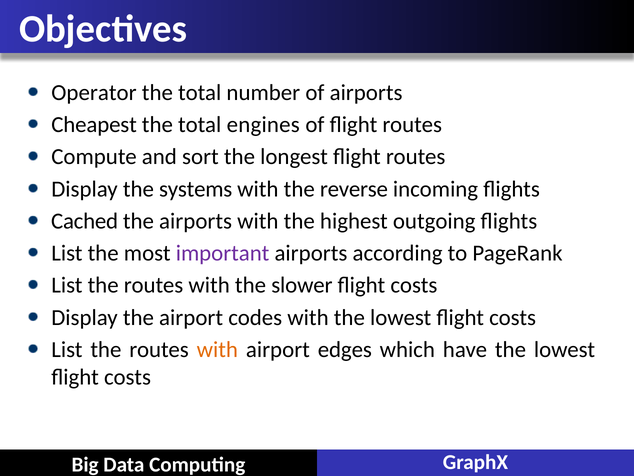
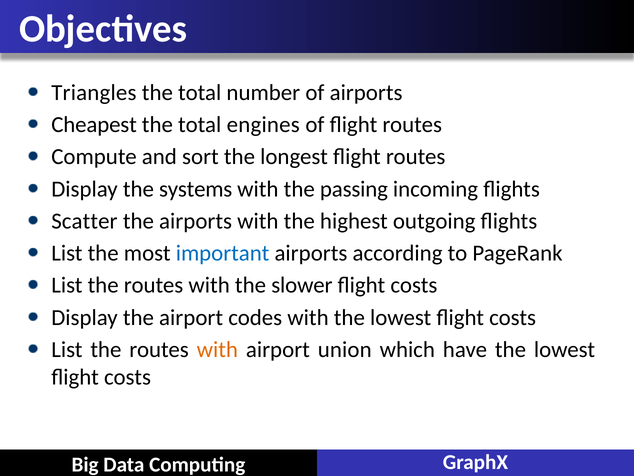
Operator: Operator -> Triangles (94, 93)
reverse: reverse -> passing (354, 189)
Cached: Cached -> Scatter (84, 221)
important colour: purple -> blue (223, 253)
edges: edges -> union (345, 349)
